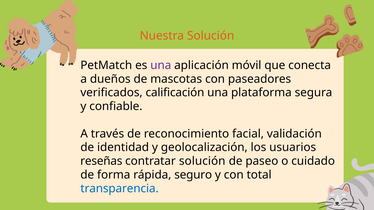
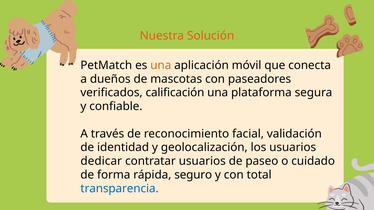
una colour: purple -> orange (161, 65)
reseñas: reseñas -> dedicar (101, 161)
contratar solución: solución -> usuarios (202, 161)
